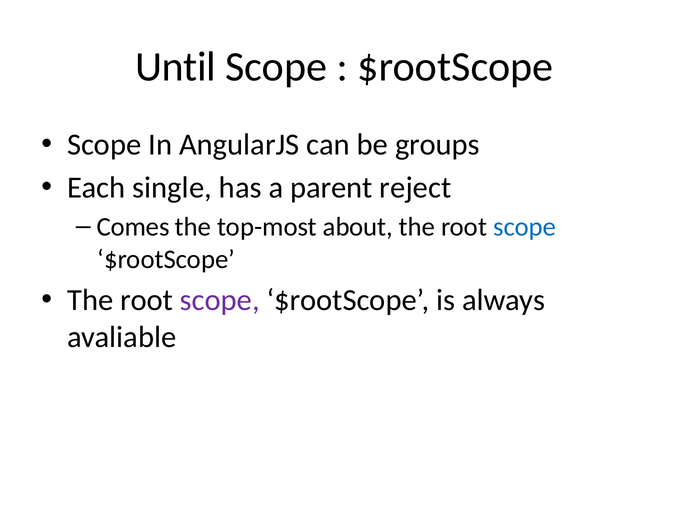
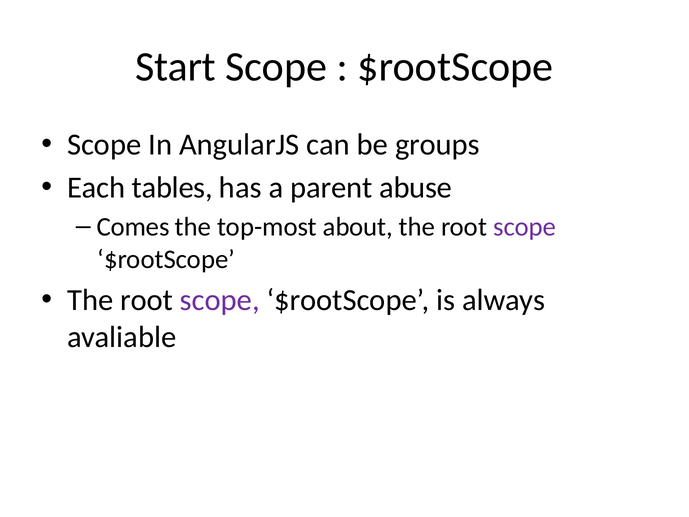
Until: Until -> Start (176, 67)
single: single -> tables (172, 187)
reject: reject -> abuse (416, 187)
scope colour: blue -> purple (525, 227)
